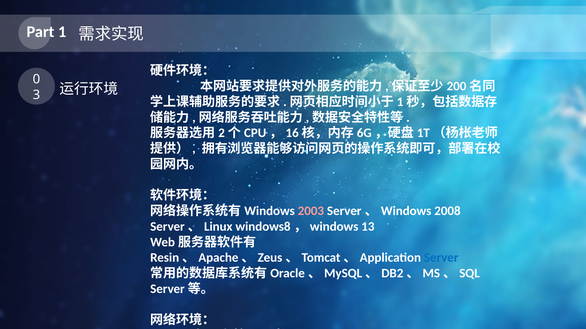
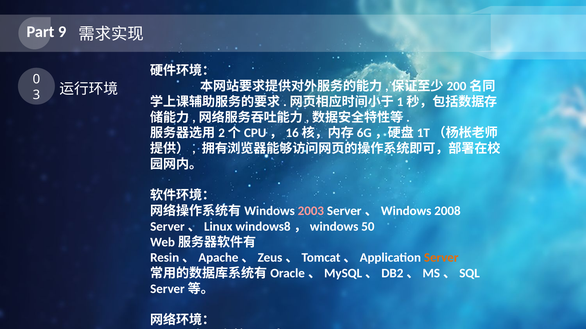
1: 1 -> 9 (62, 32)
13: 13 -> 50 (368, 227)
Server colour: blue -> orange (441, 258)
